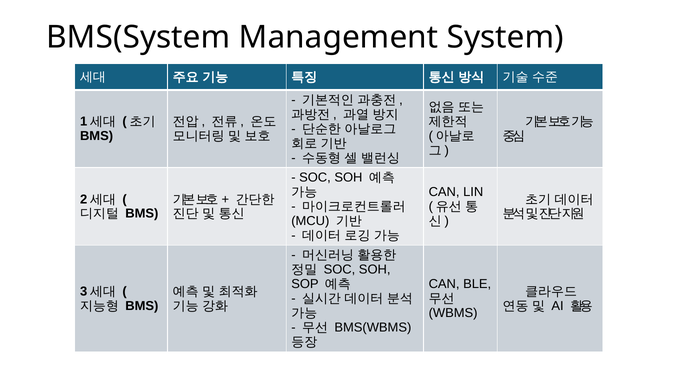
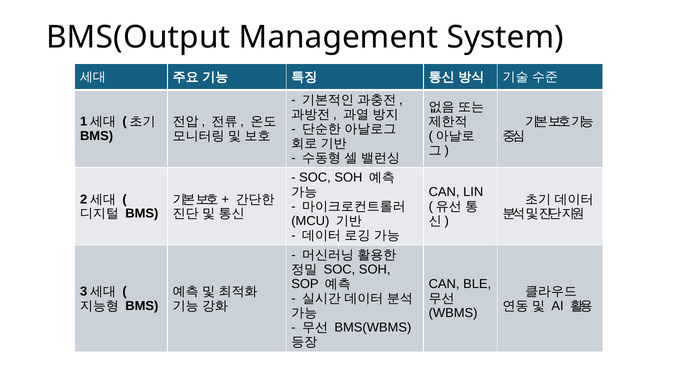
BMS(System: BMS(System -> BMS(Output (138, 37)
